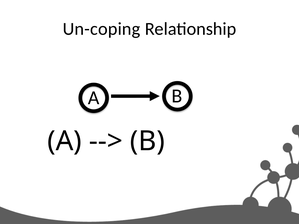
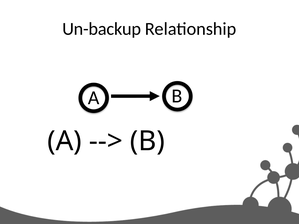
Un-coping: Un-coping -> Un-backup (102, 29)
